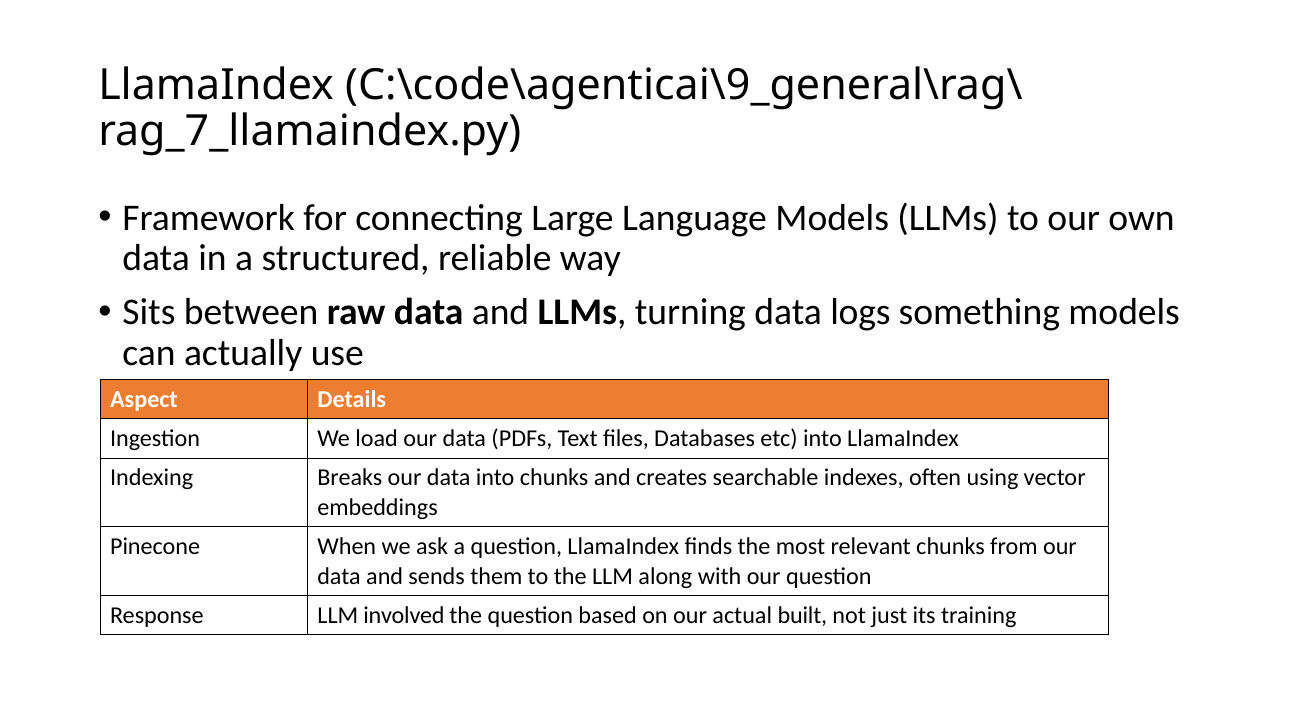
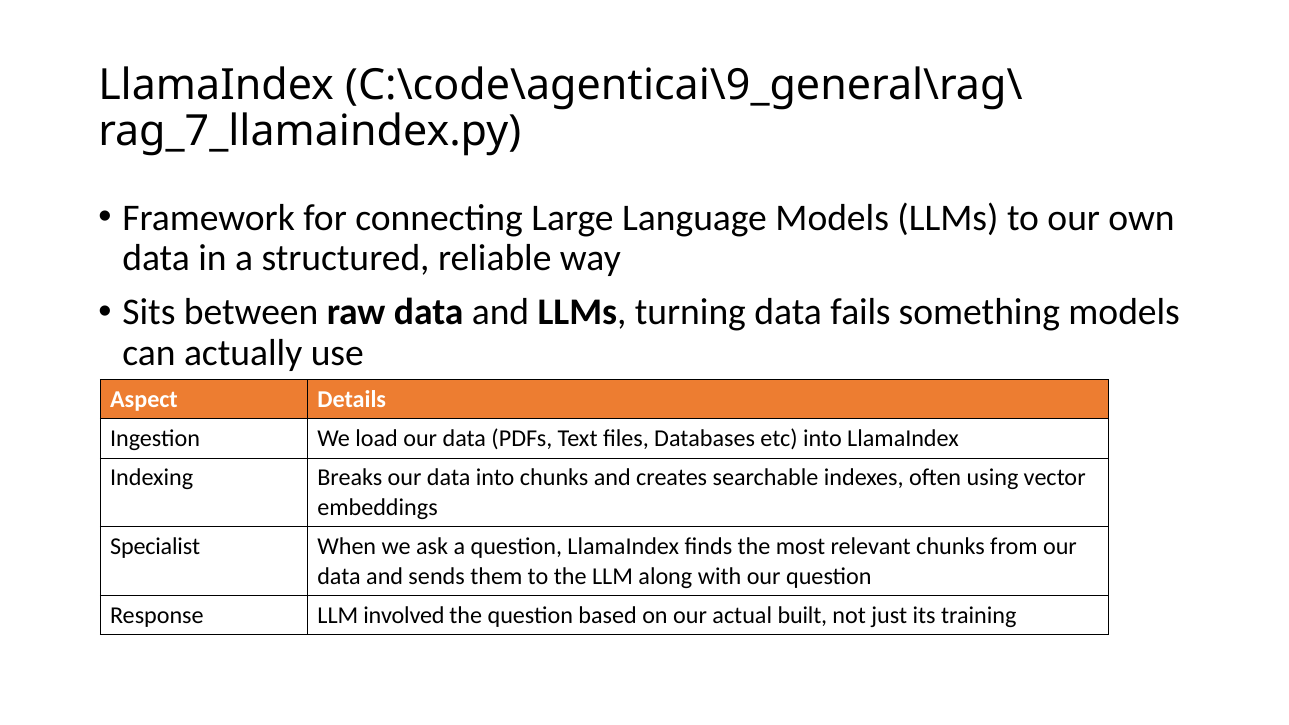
logs: logs -> fails (860, 313)
Pinecone: Pinecone -> Specialist (155, 547)
